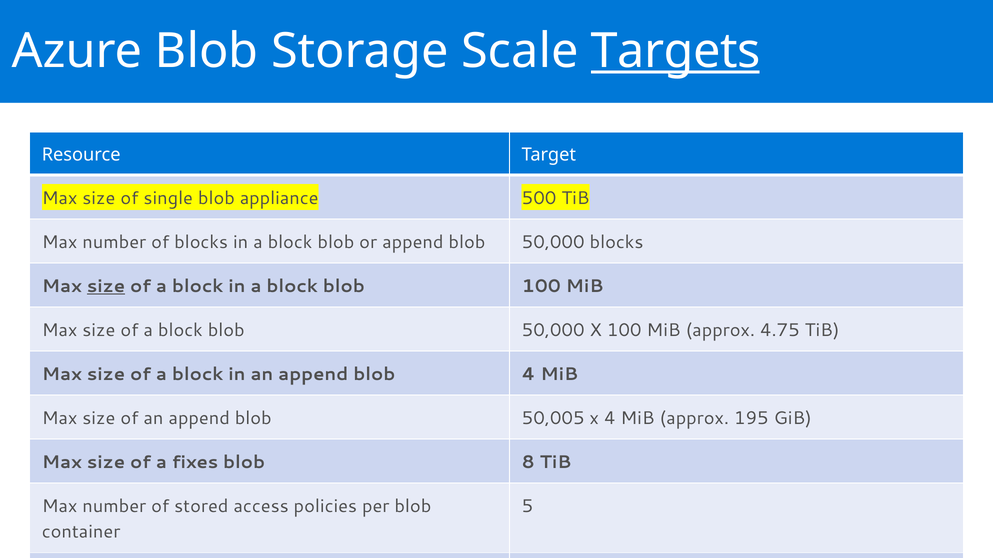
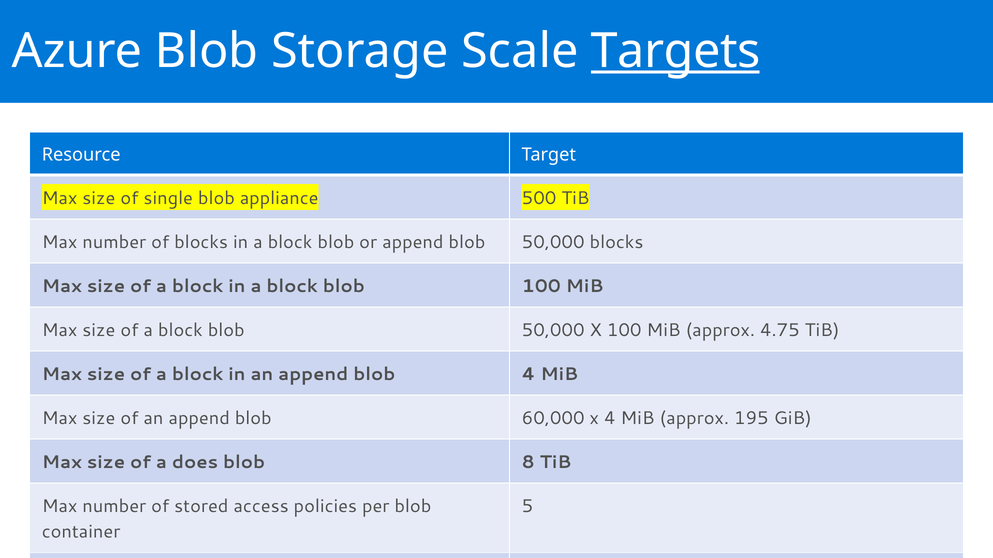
size underline: present -> none (106, 286)
50,005: 50,005 -> 60,000 (553, 418)
fixes: fixes -> does (195, 462)
